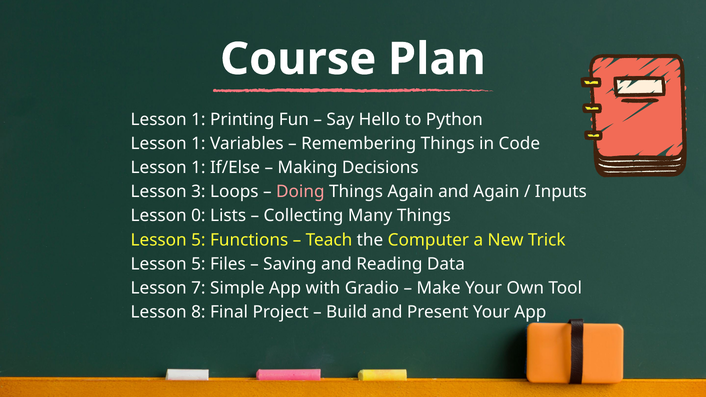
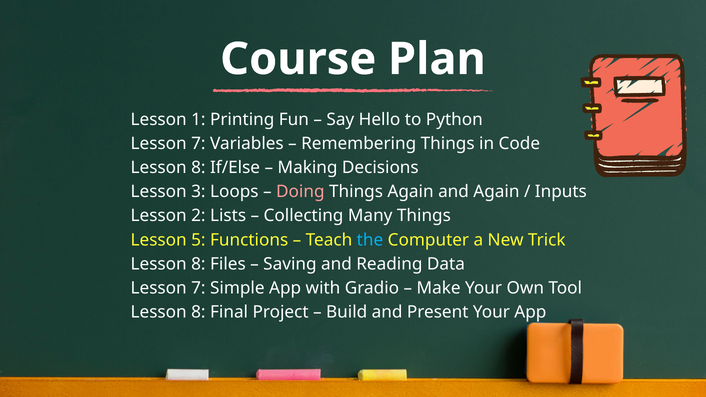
1: 1 -> 7 (198, 144)
1: 1 -> 8 (198, 168)
0: 0 -> 2 (198, 216)
the colour: white -> light blue (370, 240)
5: 5 -> 8 (198, 264)
